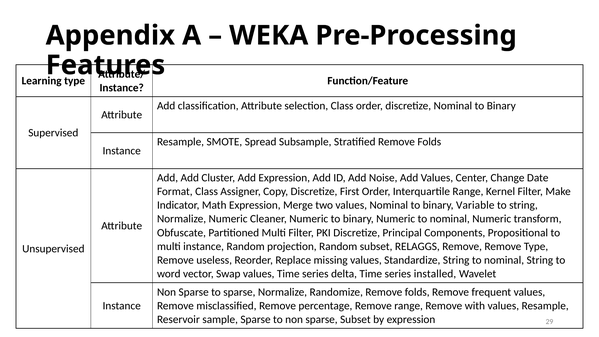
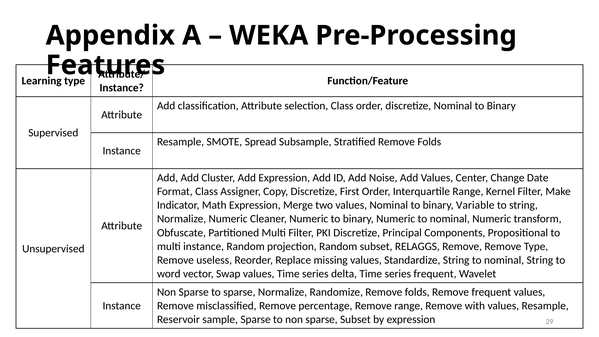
series installed: installed -> frequent (435, 274)
